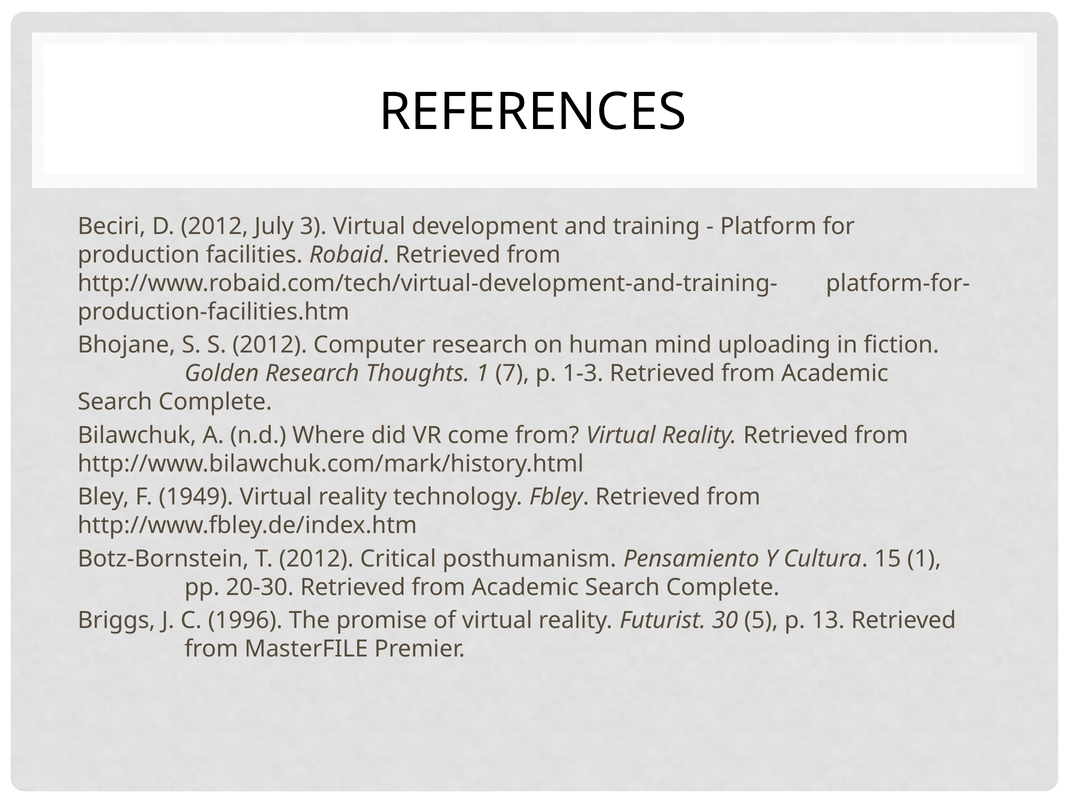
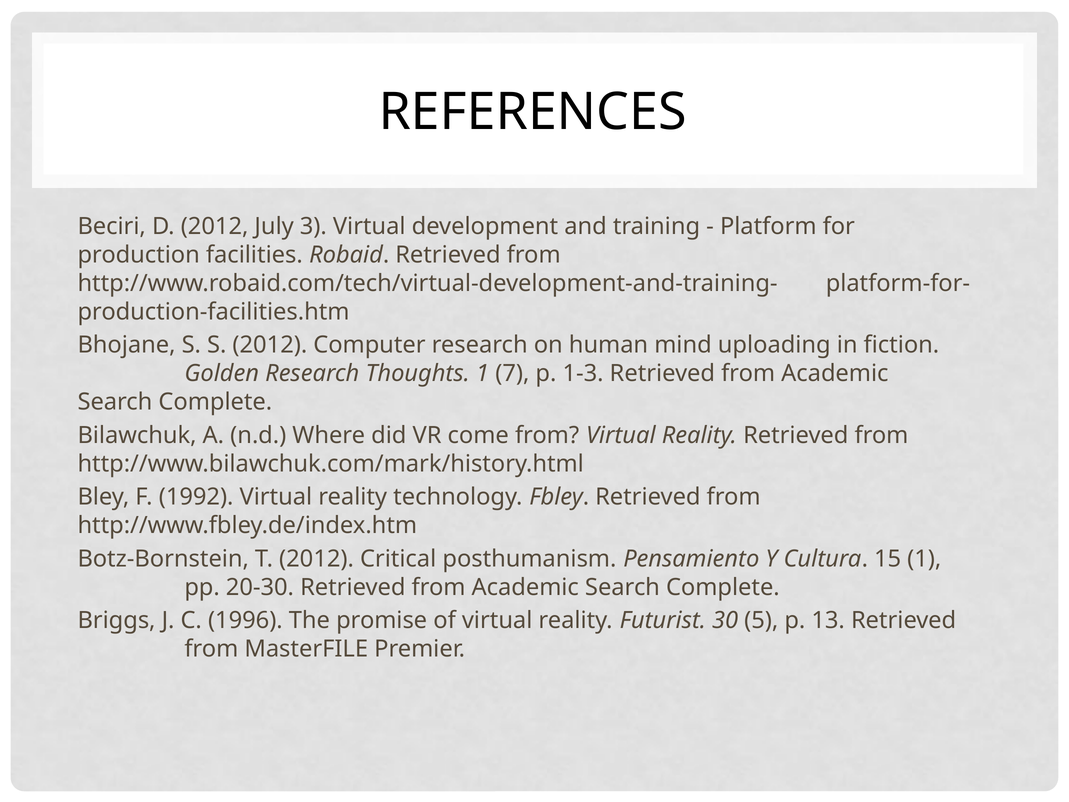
1949: 1949 -> 1992 (196, 497)
